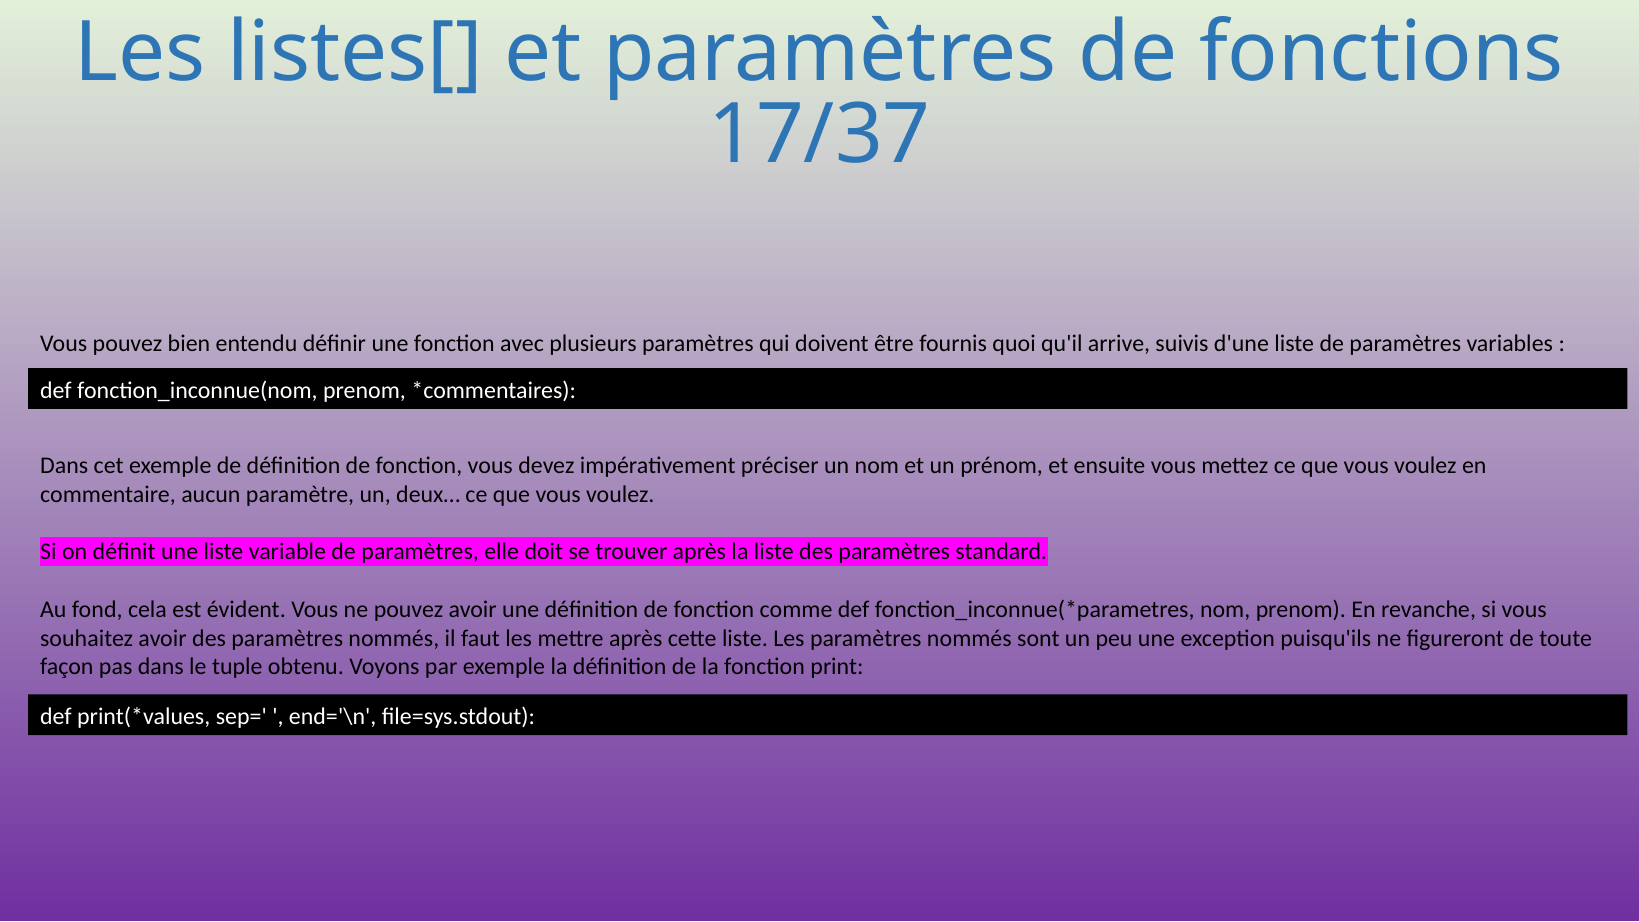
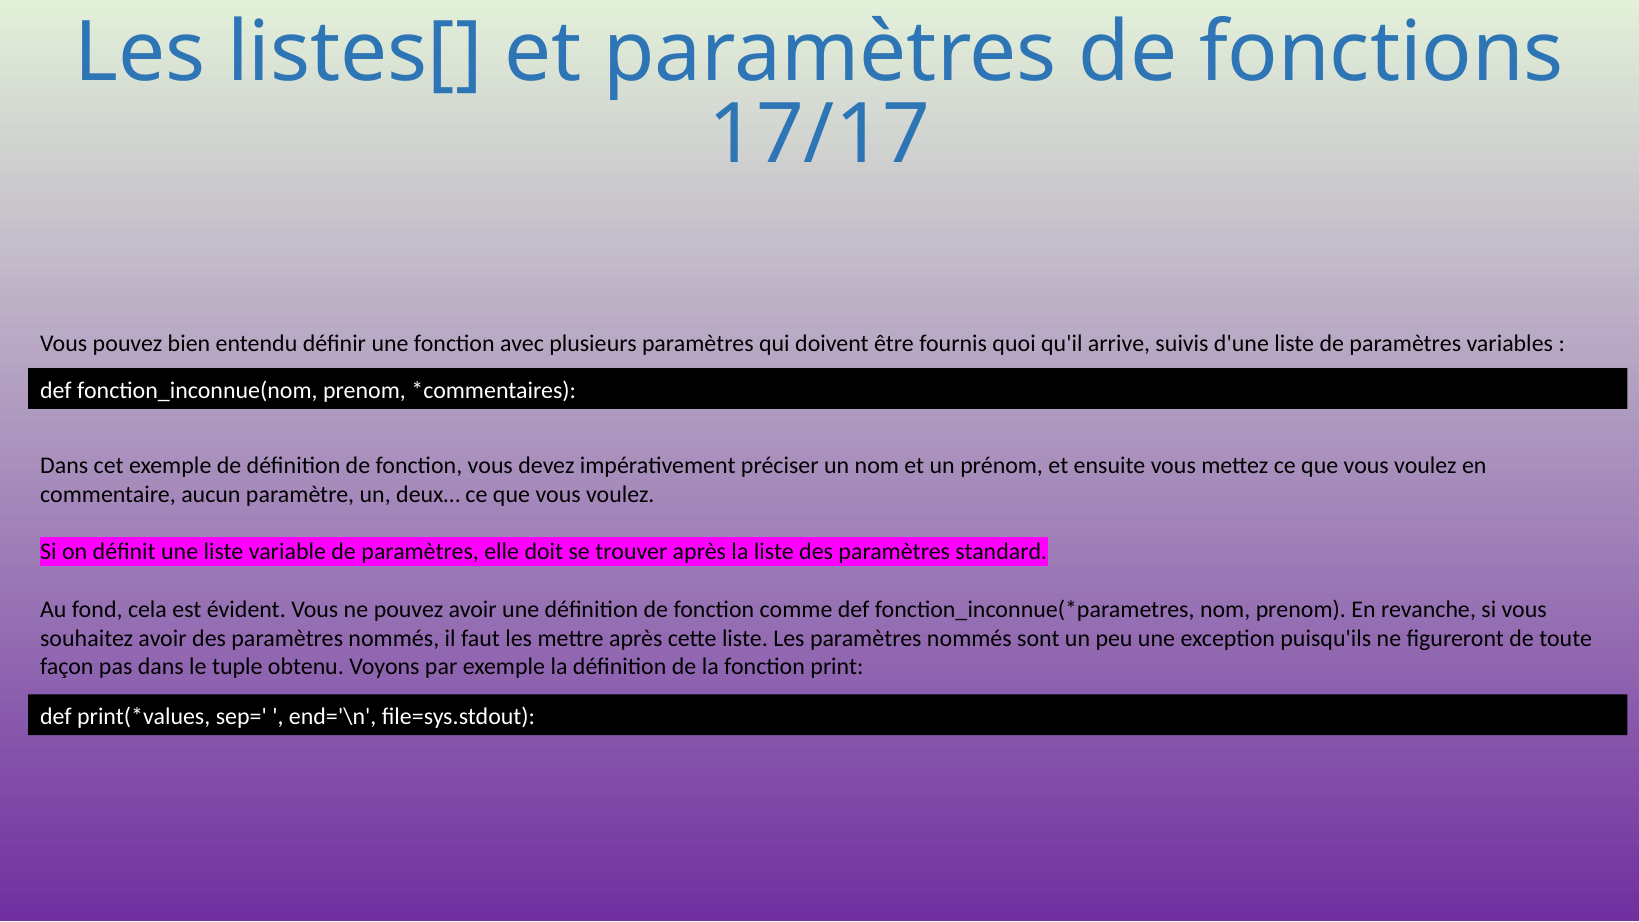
17/37: 17/37 -> 17/17 (820, 134)
